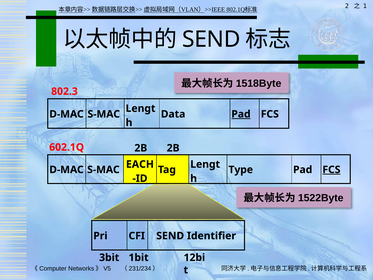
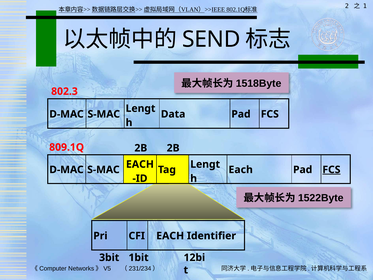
Pad underline: present -> none (241, 114)
602.1Q: 602.1Q -> 809.1Q (67, 147)
Type: Type -> Each (241, 170)
CFI SEND: SEND -> EACH (170, 236)
